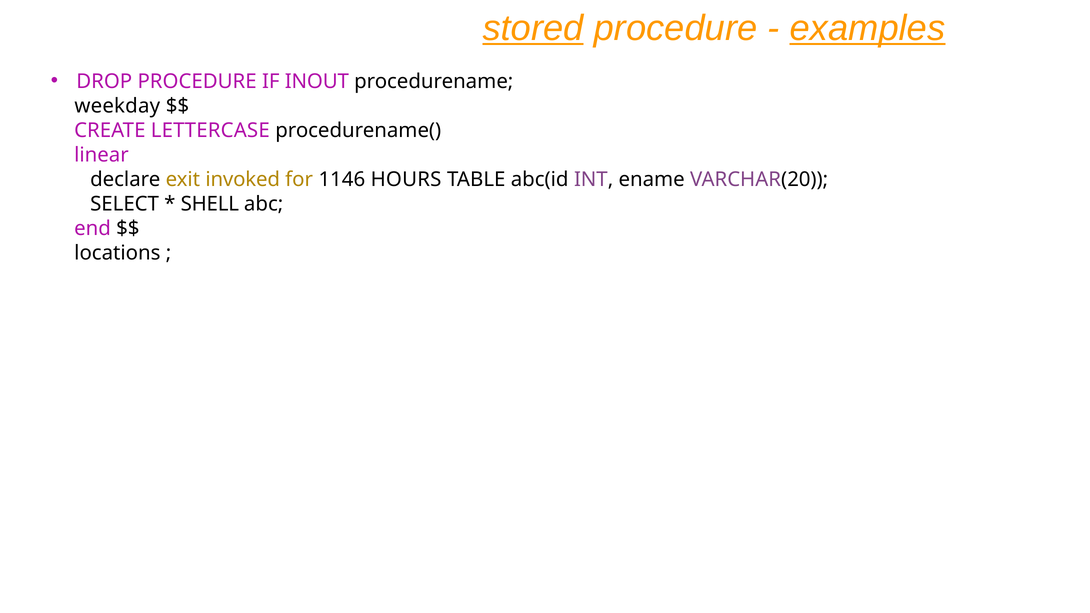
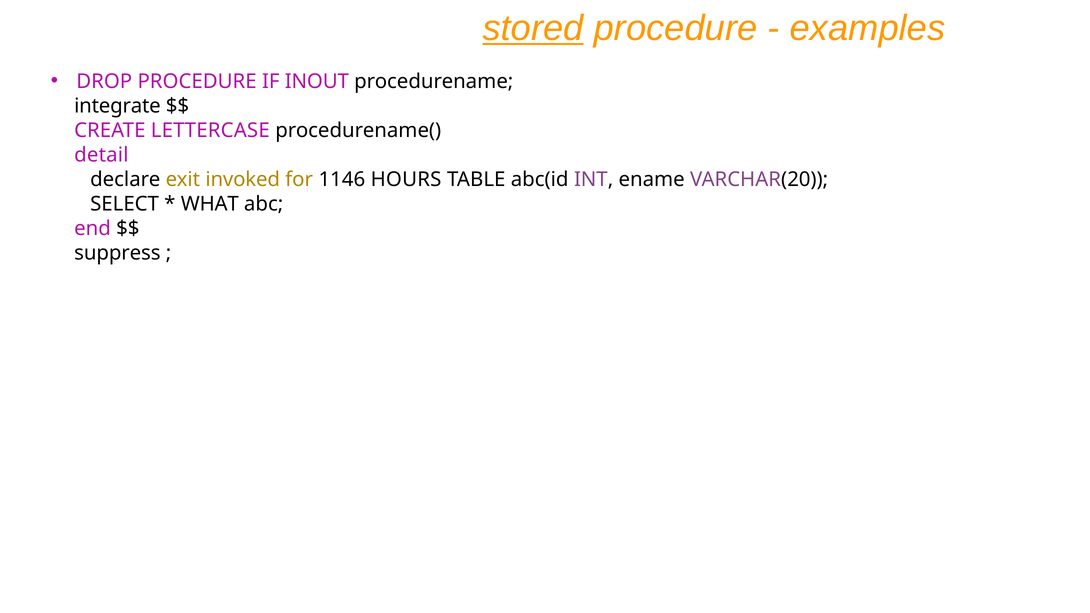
examples underline: present -> none (867, 28)
weekday: weekday -> integrate (117, 106)
linear: linear -> detail (101, 155)
SHELL: SHELL -> WHAT (210, 204)
locations: locations -> suppress (117, 253)
